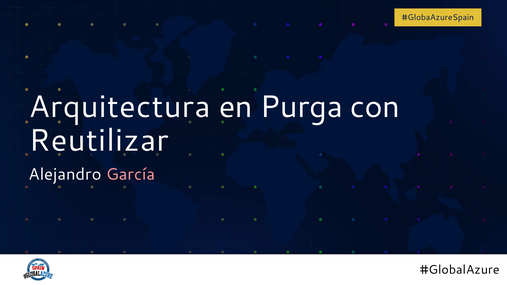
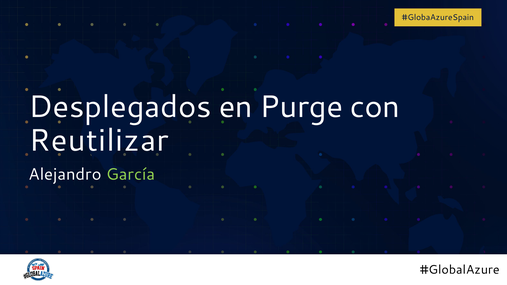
Arquitectura: Arquitectura -> Desplegados (120, 107)
Purga: Purga -> Purge (301, 107)
García colour: pink -> light green (130, 175)
